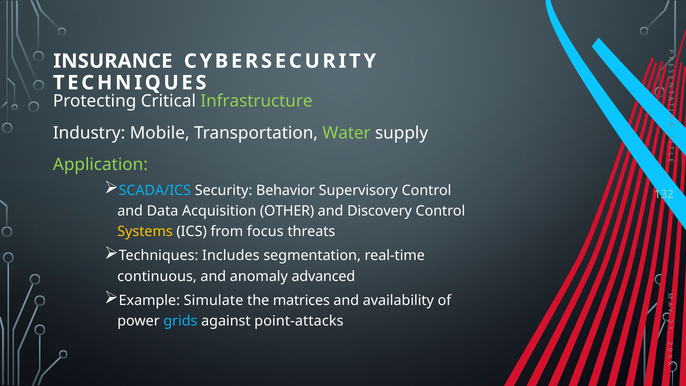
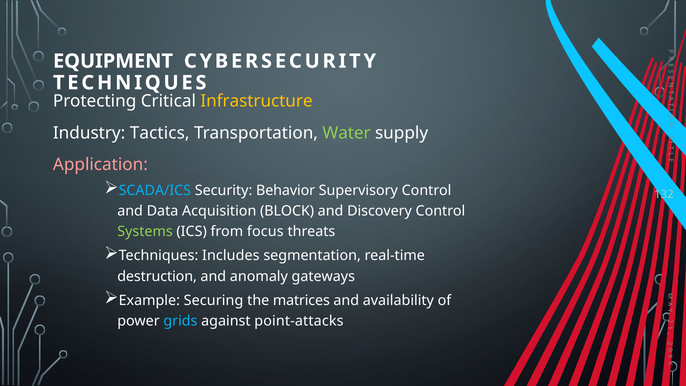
INSURANCE: INSURANCE -> EQUIPMENT (113, 61)
Infrastructure colour: light green -> yellow (257, 101)
Mobile: Mobile -> Tactics (160, 133)
Application colour: light green -> pink (100, 165)
OTHER: OTHER -> BLOCK (287, 211)
Systems colour: yellow -> light green (145, 232)
continuous: continuous -> destruction (157, 276)
advanced: advanced -> gateways (323, 276)
Simulate: Simulate -> Securing (214, 300)
